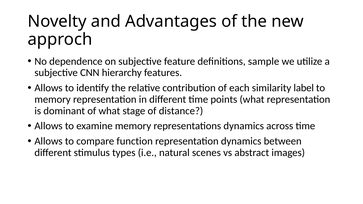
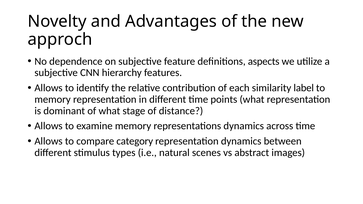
sample: sample -> aspects (264, 61)
function: function -> category (135, 141)
